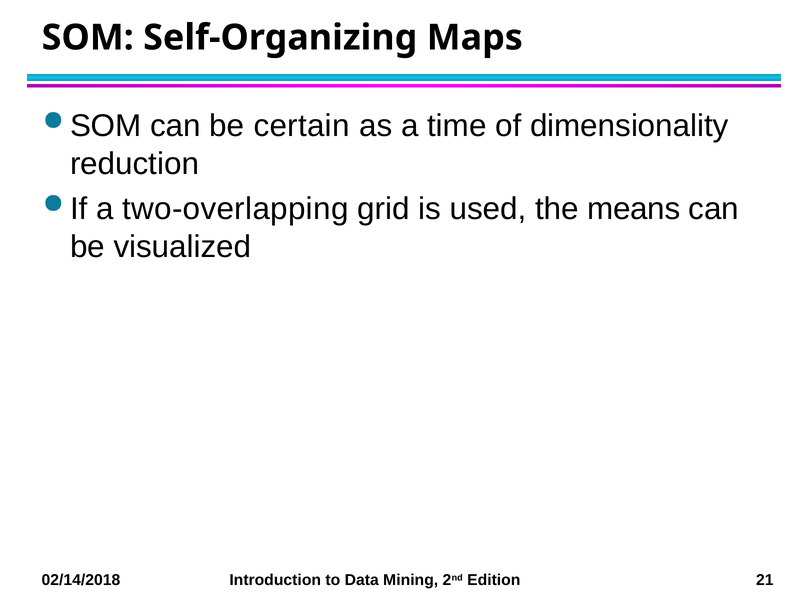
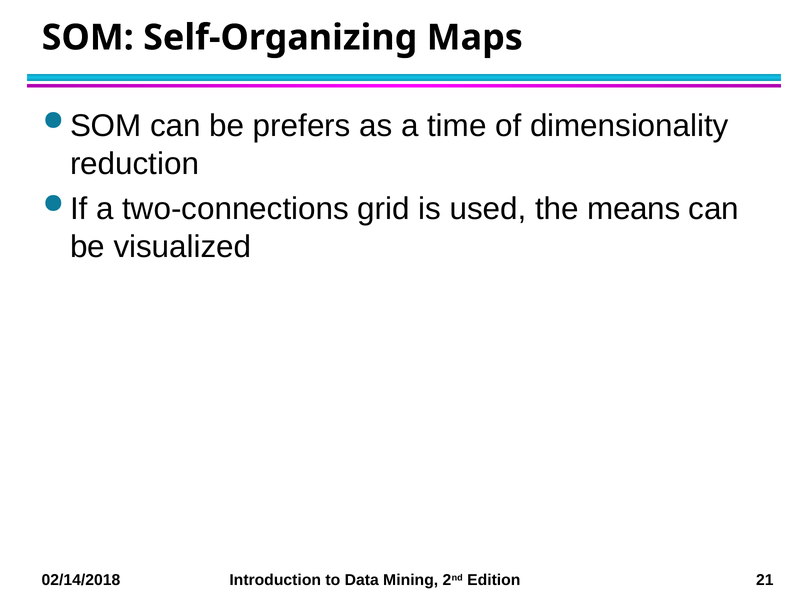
certain: certain -> prefers (302, 126)
two-overlapping: two-overlapping -> two-connections (236, 209)
